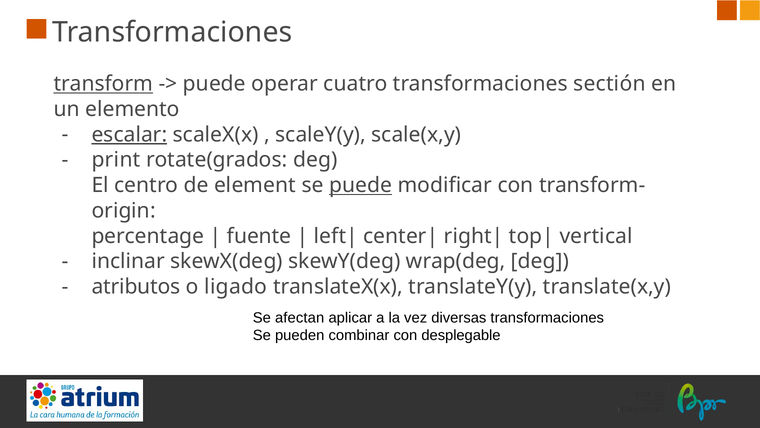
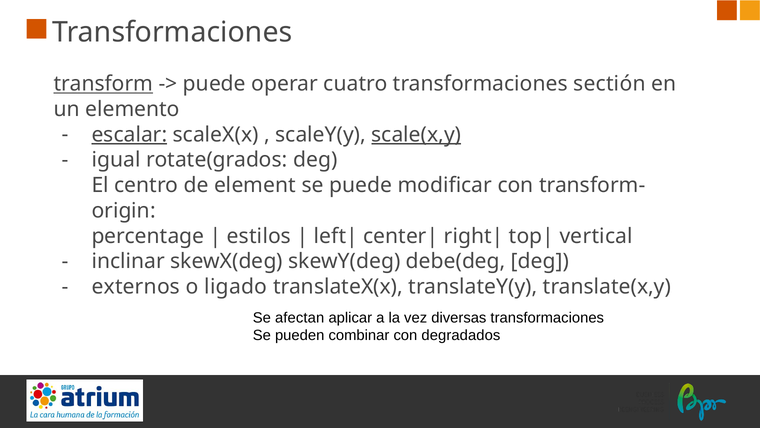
scale(x,y underline: none -> present (416, 134)
print: print -> igual (116, 160)
puede underline: present -> none (361, 185)
fuente: fuente -> estilos (259, 236)
wrap(deg: wrap(deg -> debe(deg (456, 261)
atributos: atributos -> externos (136, 286)
desplegable: desplegable -> degradados (461, 335)
